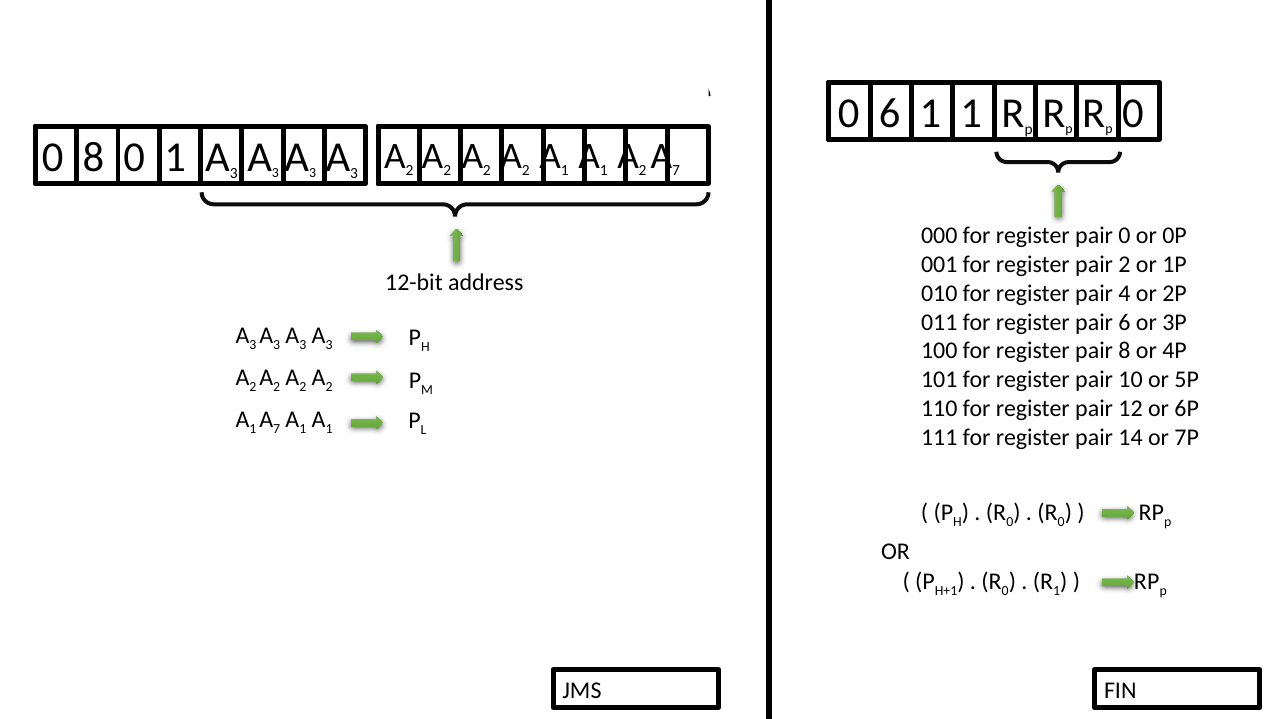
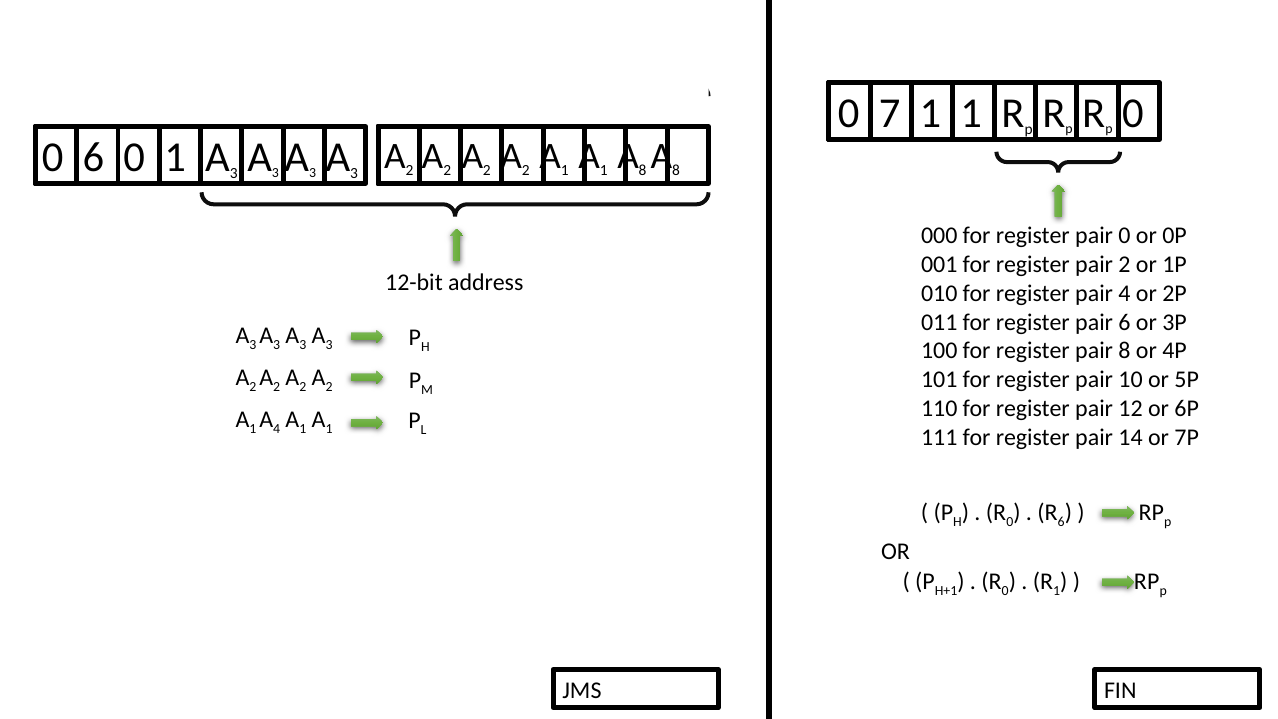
0 6: 6 -> 7 (890, 114)
0 8: 8 -> 6 (93, 158)
2: 2 -> 8 (643, 170)
7: 7 -> 8 (676, 170)
7: 7 -> 4 (277, 429)
0: 0 -> 6 (1061, 522)
